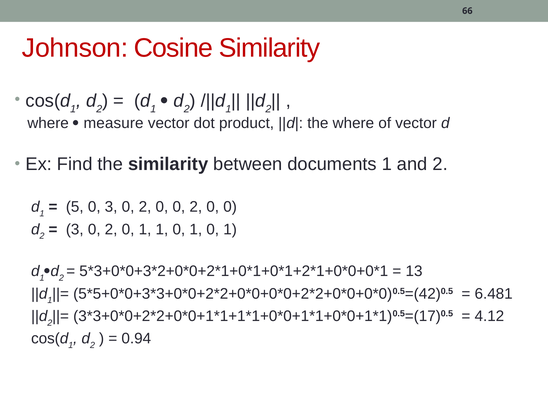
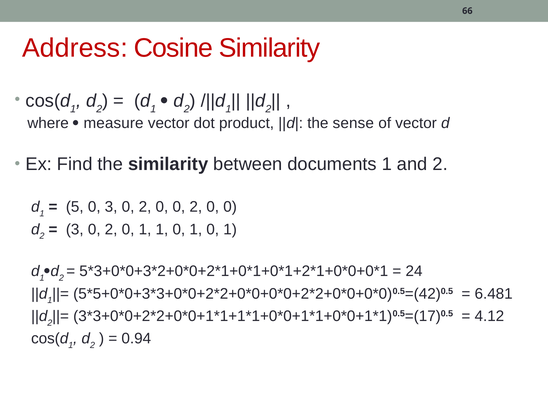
Johnson: Johnson -> Address (75, 48)
the where: where -> sense (353, 123)
13: 13 -> 24 (414, 271)
